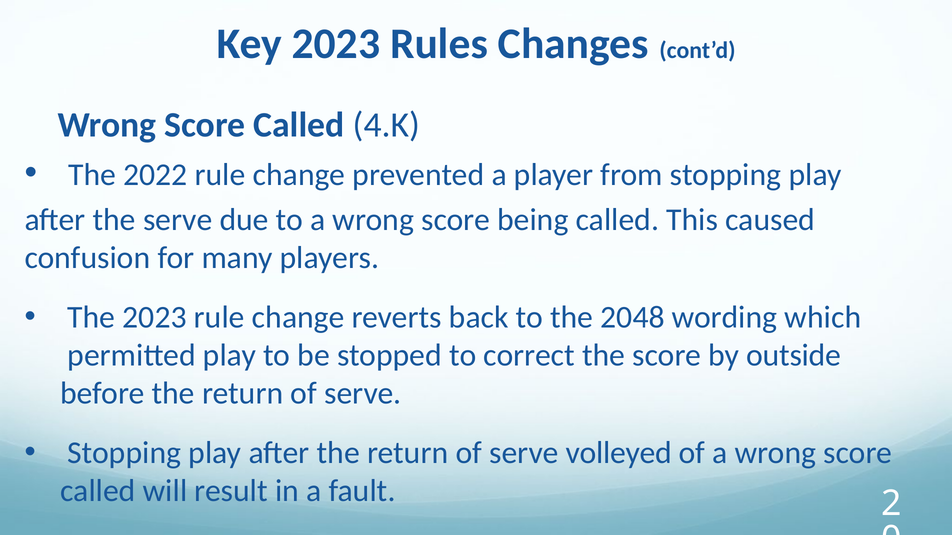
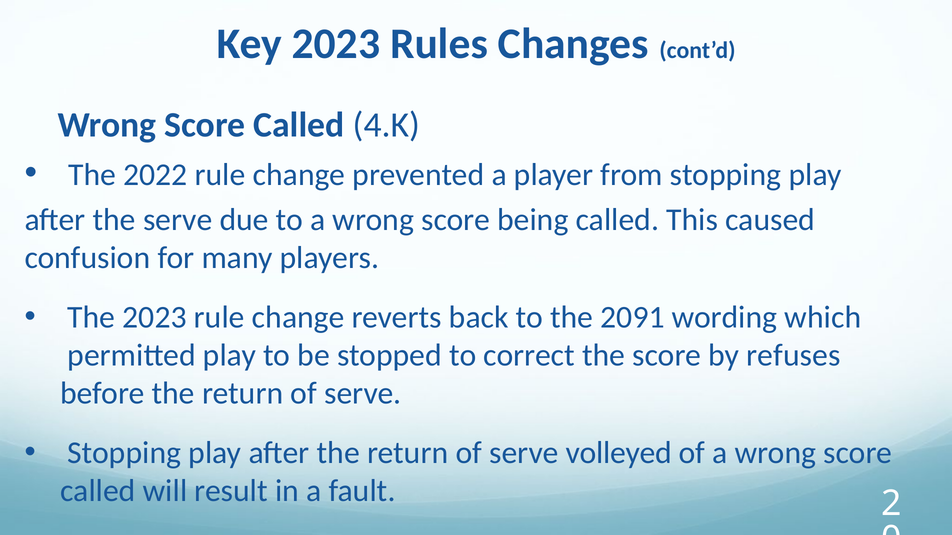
2048: 2048 -> 2091 (633, 318)
outside: outside -> refuses (793, 356)
